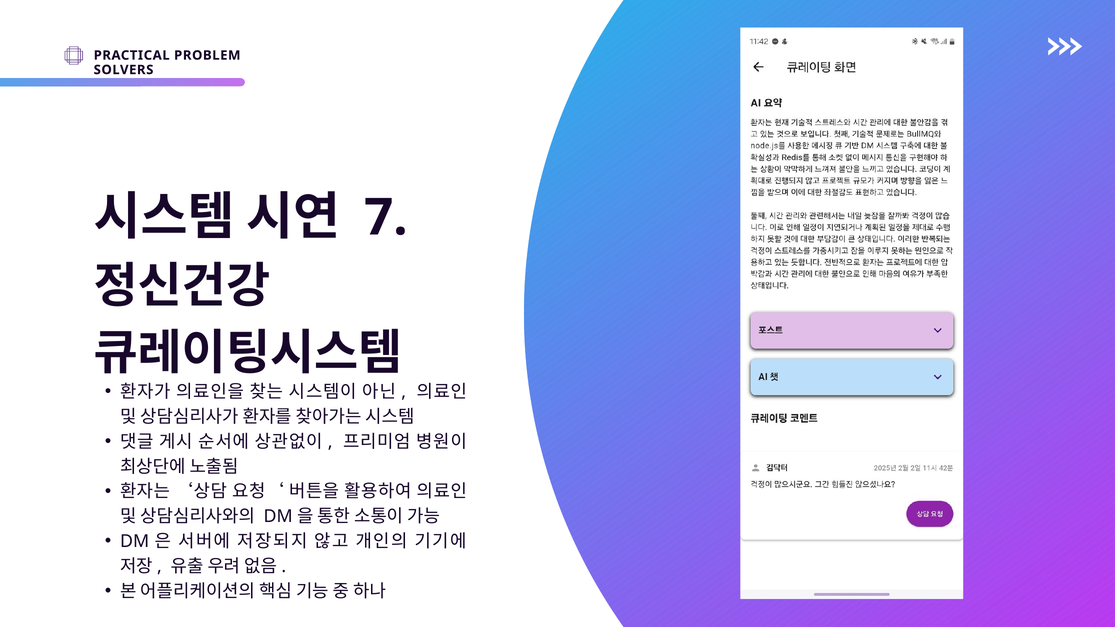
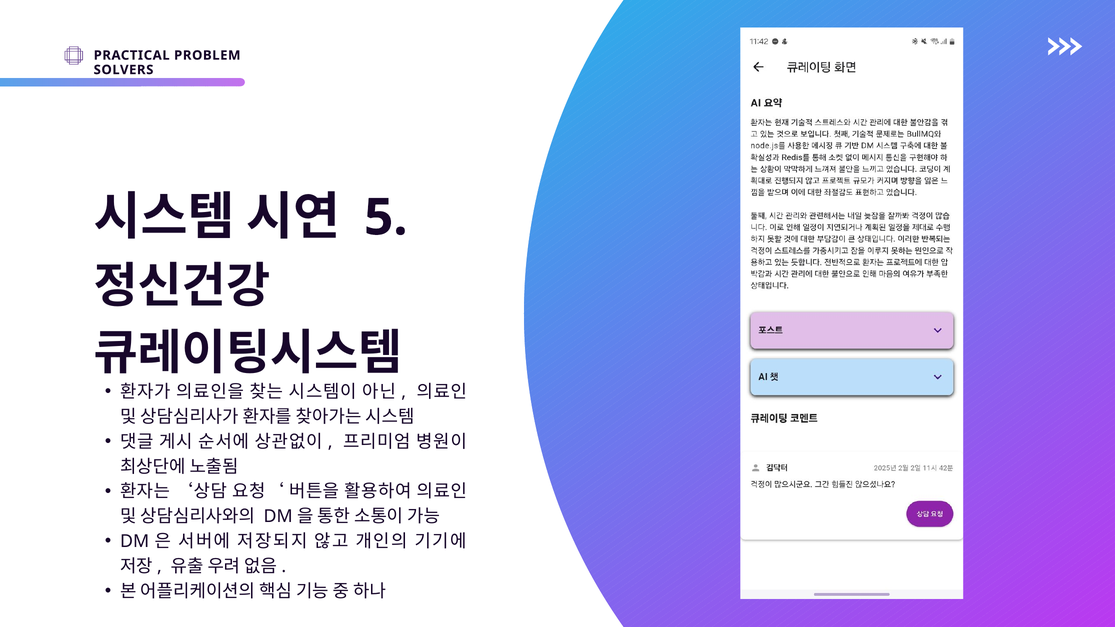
7: 7 -> 5 (386, 218)
